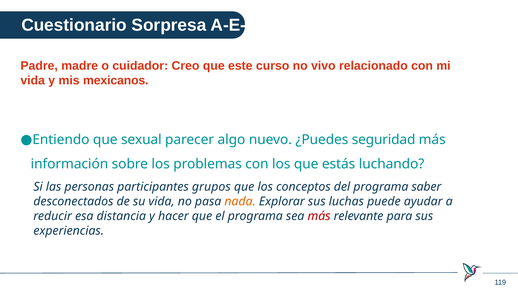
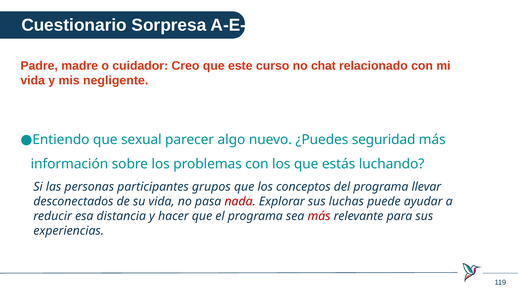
vivo: vivo -> chat (323, 66)
mexicanos: mexicanos -> negligente (116, 81)
saber: saber -> llevar (426, 187)
nada colour: orange -> red (240, 202)
